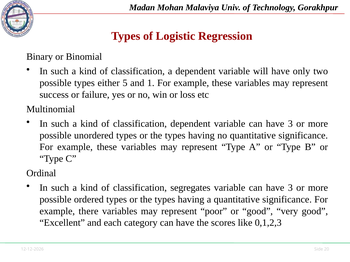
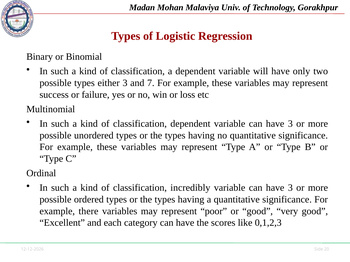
either 5: 5 -> 3 (125, 83)
1: 1 -> 7 (151, 83)
segregates: segregates -> incredibly (190, 188)
